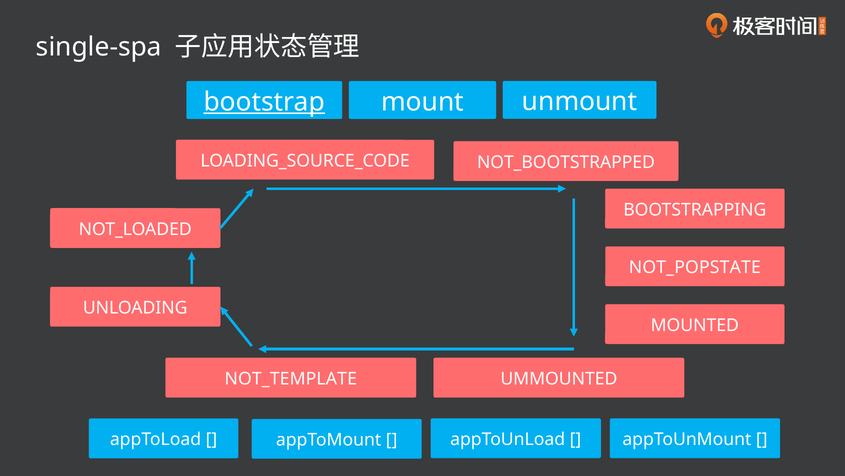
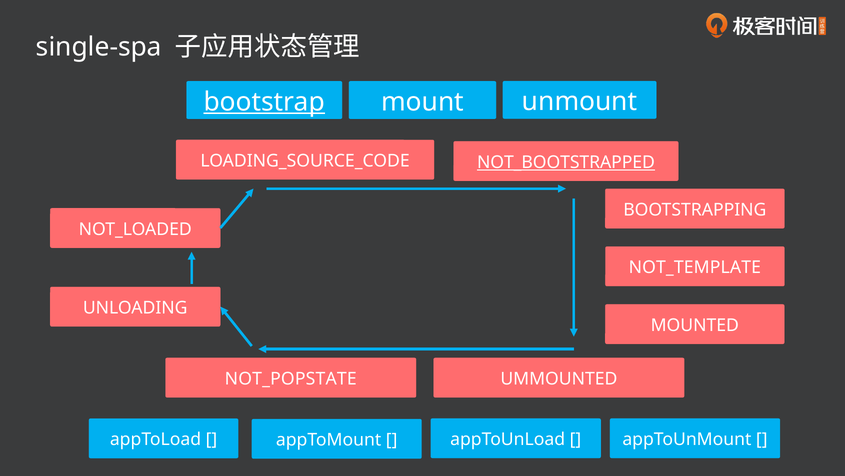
NOT_BOOTSTRAPPED underline: none -> present (566, 162)
NOT_POPSTATE: NOT_POPSTATE -> NOT_TEMPLATE (695, 267)
NOT_TEMPLATE: NOT_TEMPLATE -> NOT_POPSTATE (291, 378)
